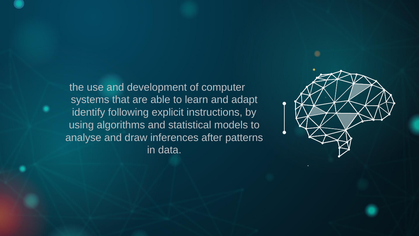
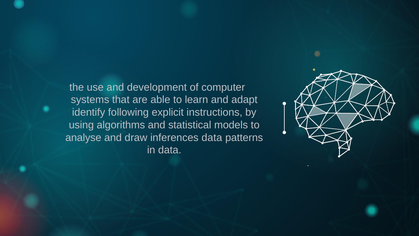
inferences after: after -> data (212, 137)
